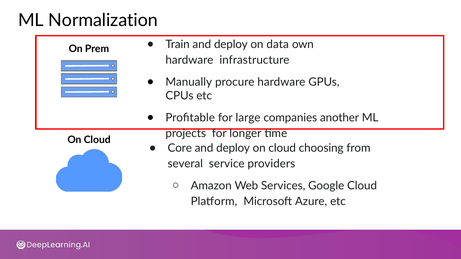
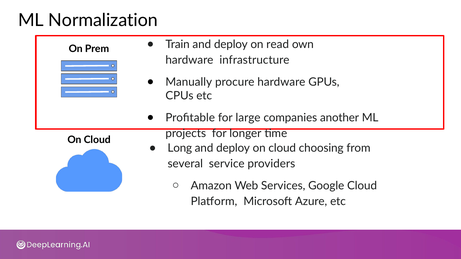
data: data -> read (278, 44)
Core: Core -> Long (180, 148)
